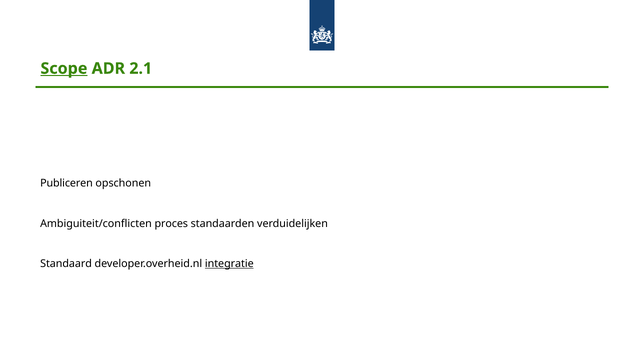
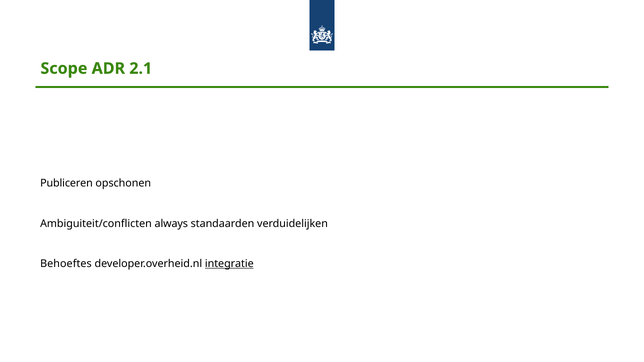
Scope underline: present -> none (64, 69)
proces: proces -> always (171, 224)
Standaard: Standaard -> Behoeftes (66, 264)
